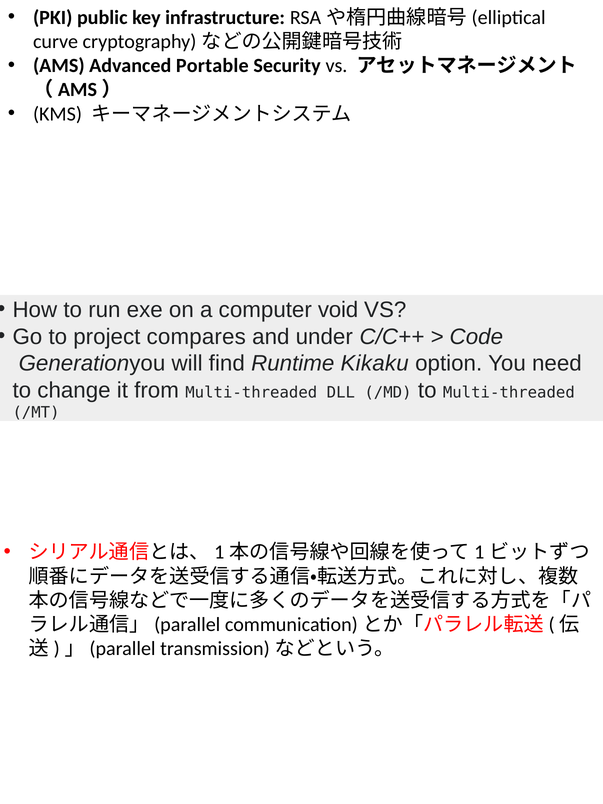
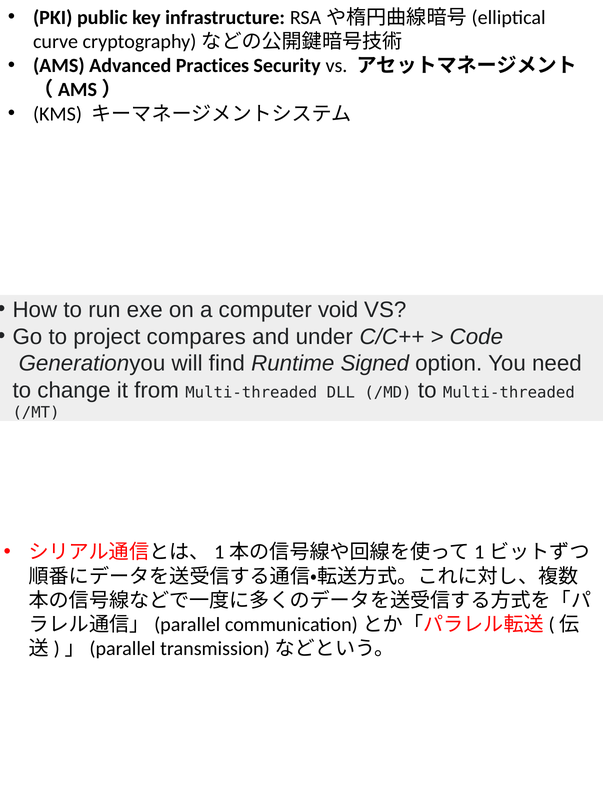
Portable: Portable -> Practices (212, 66)
Kikaku: Kikaku -> Signed (375, 364)
